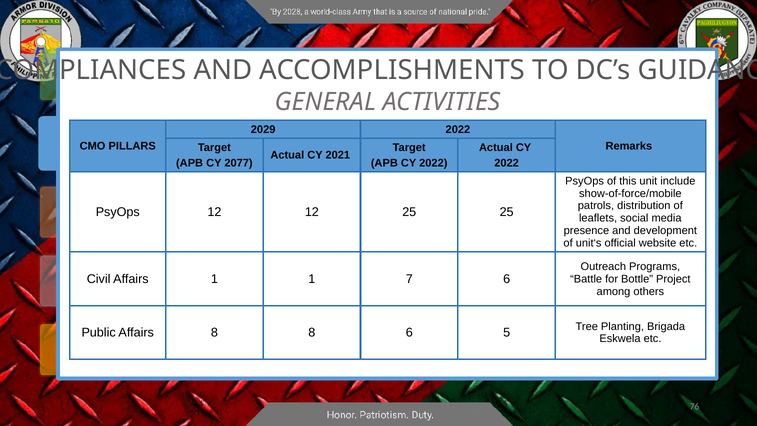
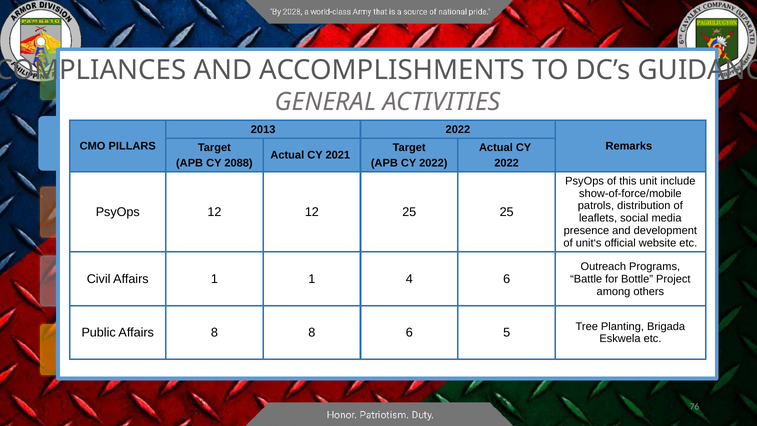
2029: 2029 -> 2013 (263, 129)
2077: 2077 -> 2088 (239, 163)
7: 7 -> 4 (409, 279)
